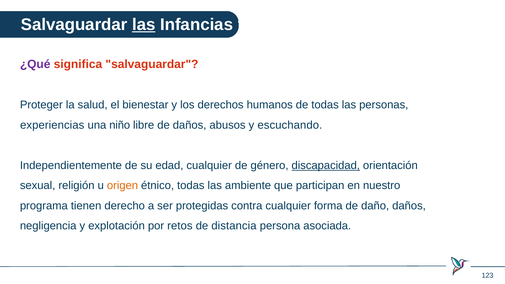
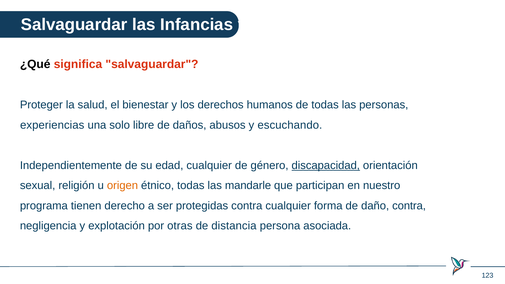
las underline: present -> none (144, 25)
¿Qué colour: purple -> black (35, 64)
niño: niño -> solo (120, 125)
ambiente: ambiente -> mandarle (248, 186)
daño daños: daños -> contra (409, 206)
retos: retos -> otras (180, 226)
